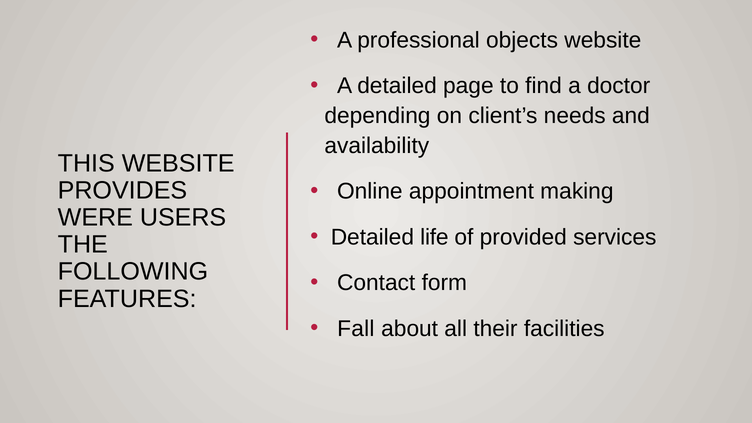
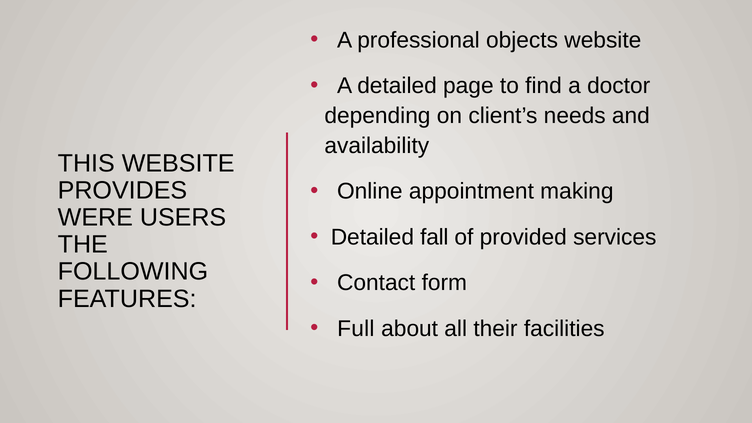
life: life -> fall (434, 237)
Fall: Fall -> Full (356, 329)
